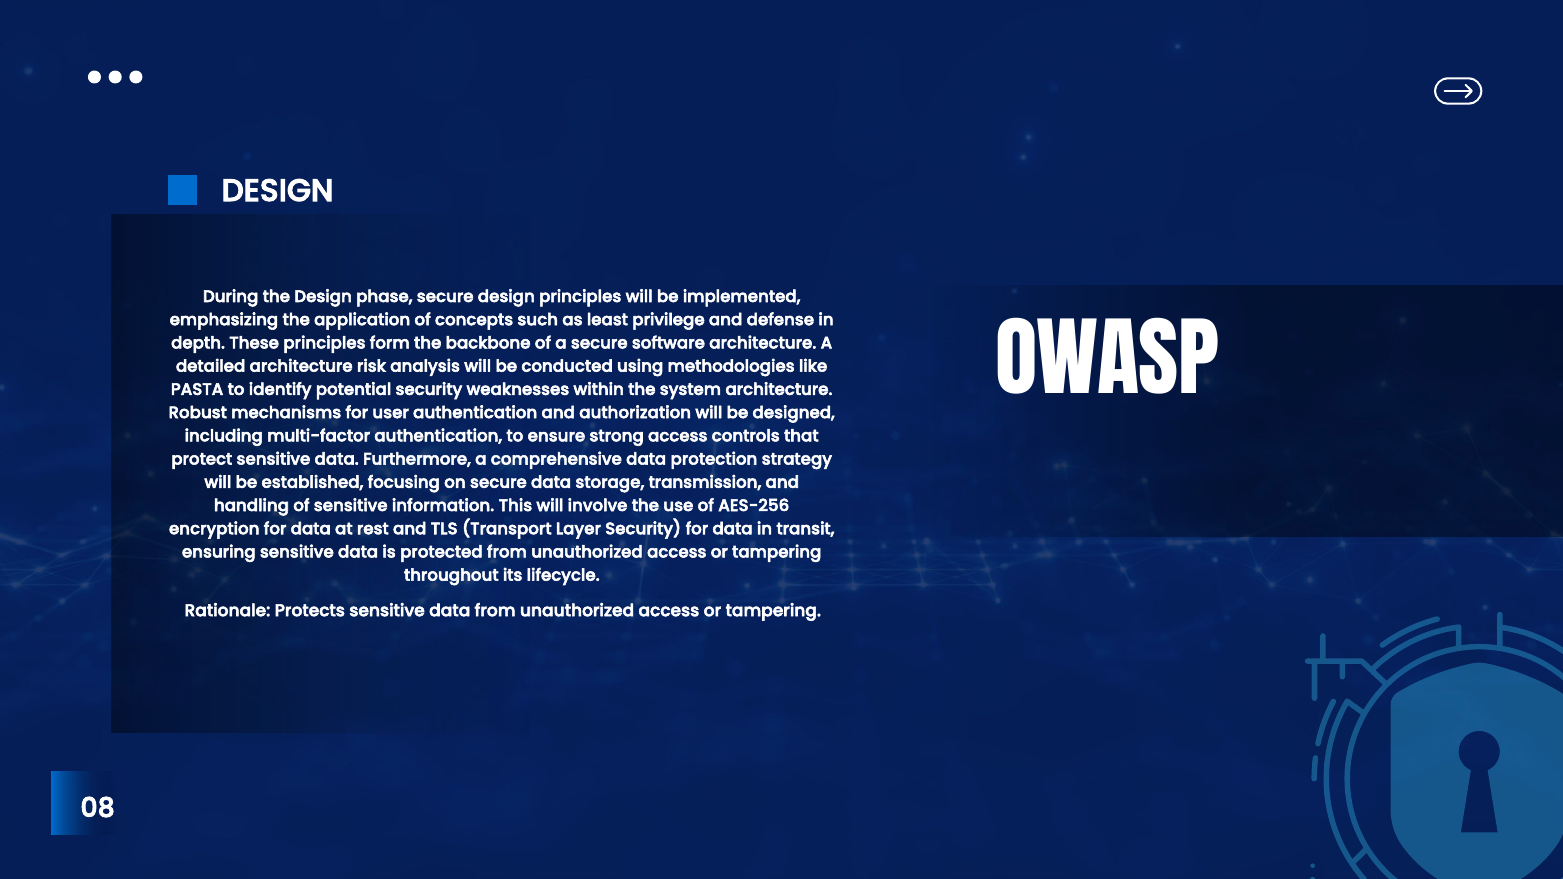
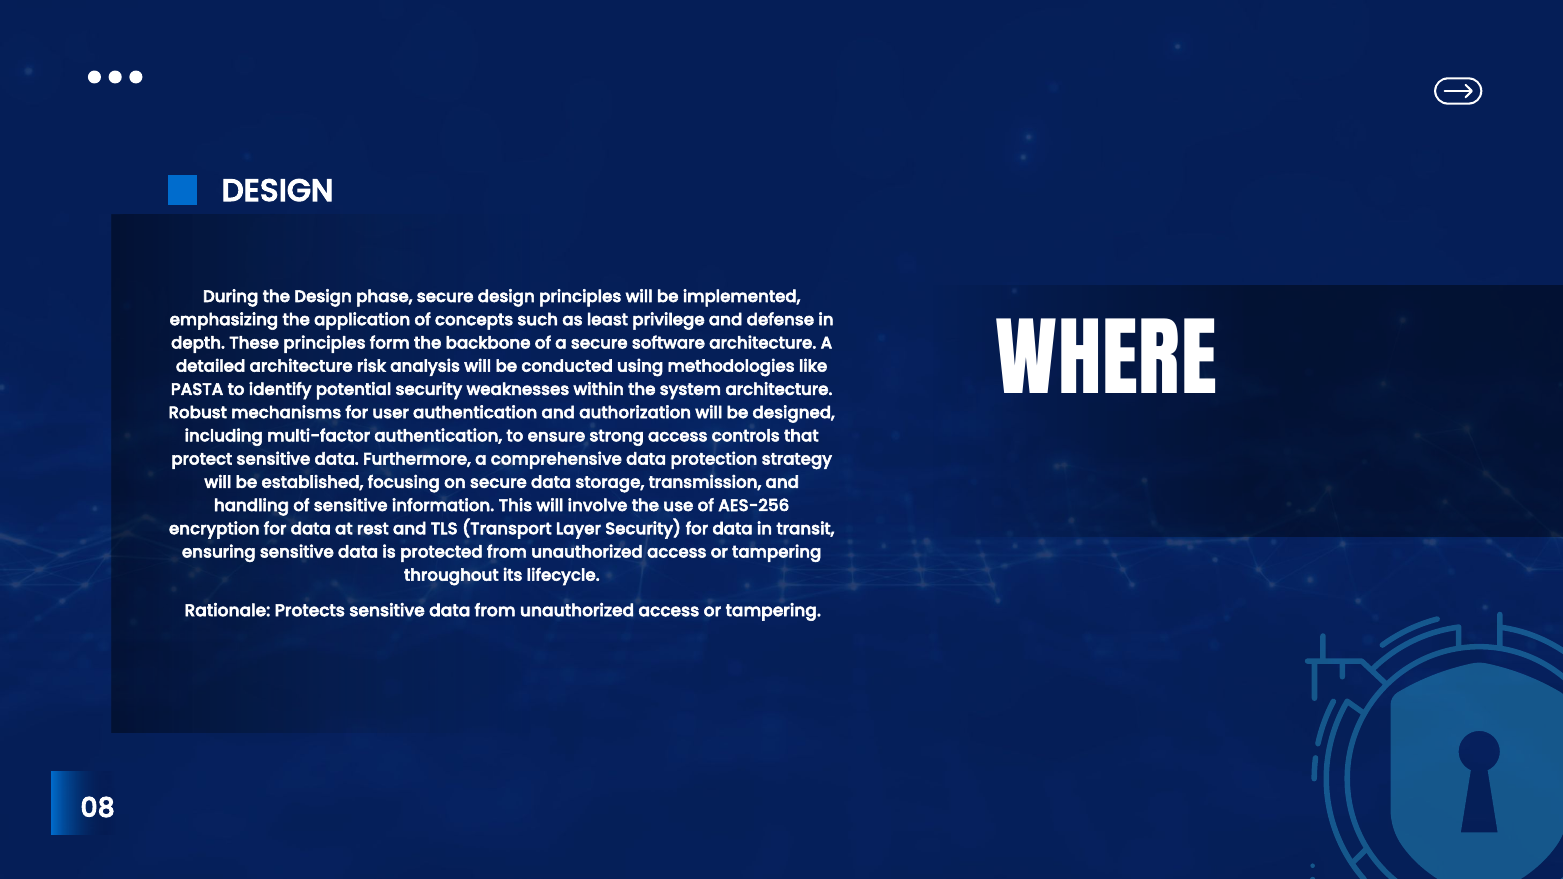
OWASP: OWASP -> WHERE (1106, 365)
